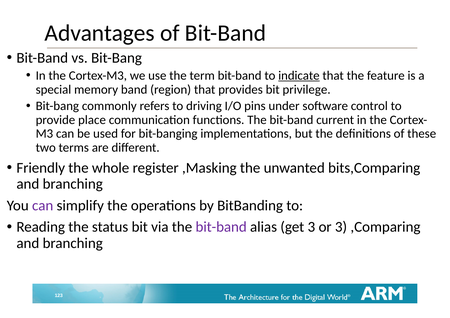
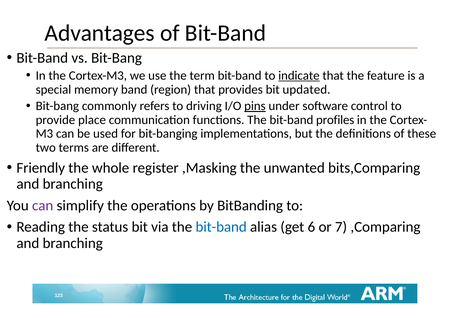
privilege: privilege -> updated (307, 89)
pins underline: none -> present (255, 106)
current: current -> profiles (335, 120)
bit-band colour: purple -> blue (221, 227)
get 3: 3 -> 6 (311, 227)
or 3: 3 -> 7 (341, 227)
